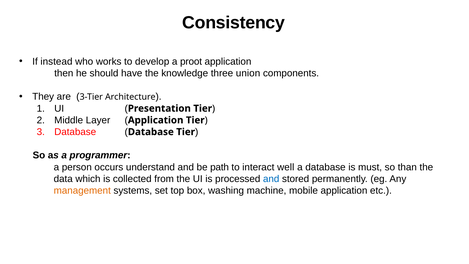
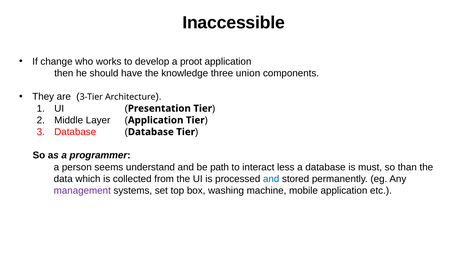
Consistency: Consistency -> Inaccessible (234, 23)
instead: instead -> change (56, 61)
occurs: occurs -> seems (109, 167)
well: well -> less (286, 167)
management colour: orange -> purple (82, 190)
